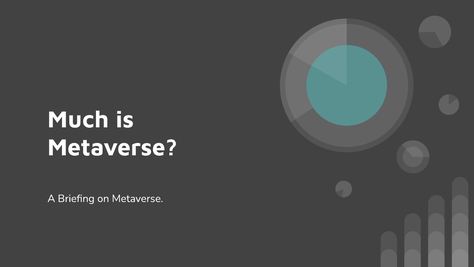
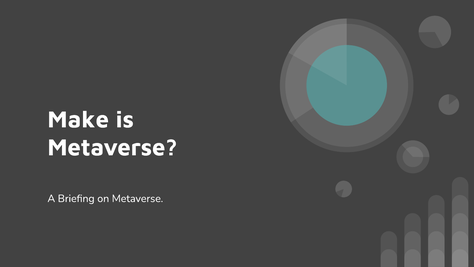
Much: Much -> Make (78, 119)
